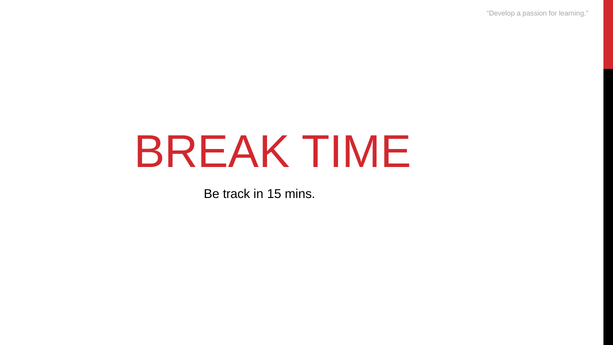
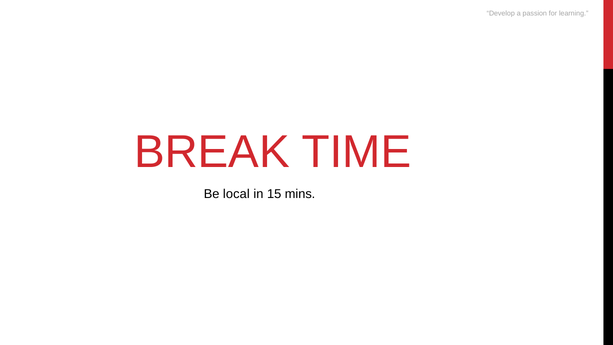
track: track -> local (236, 194)
